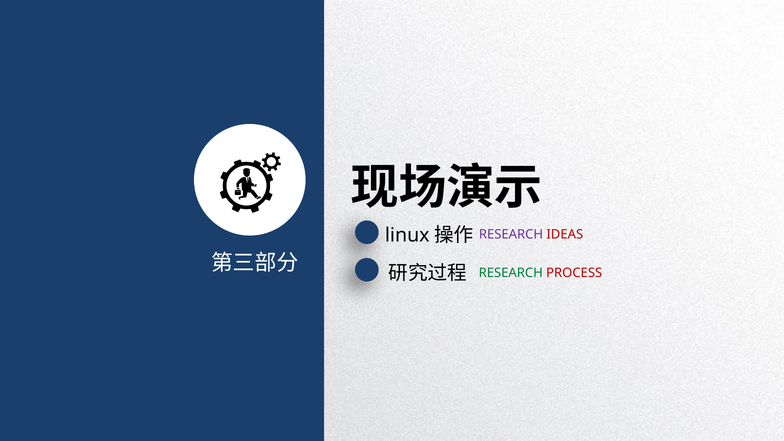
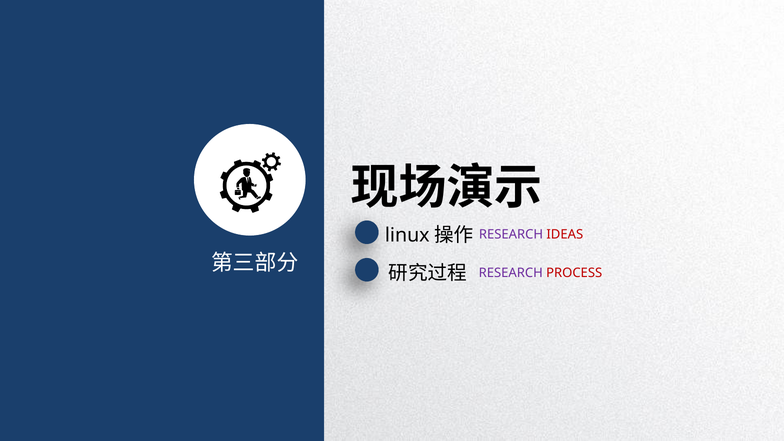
RESEARCH colour: green -> purple (511, 273)
